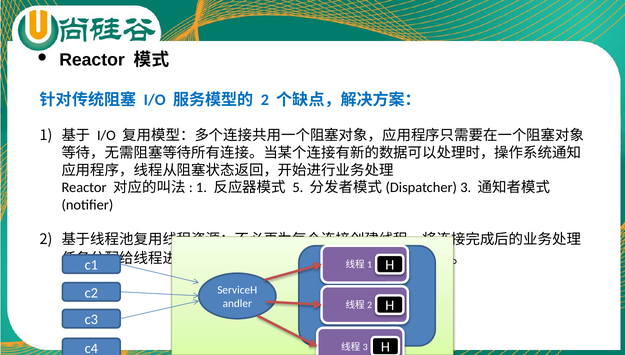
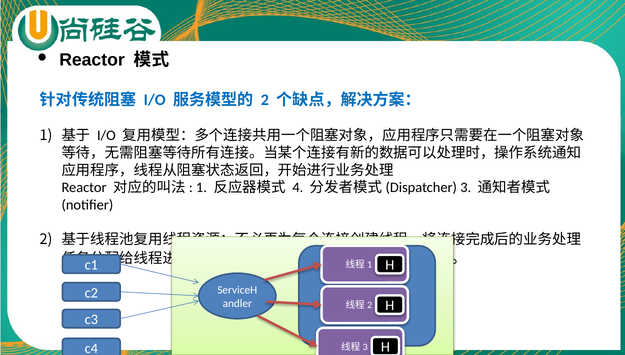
5: 5 -> 4 (298, 187)
